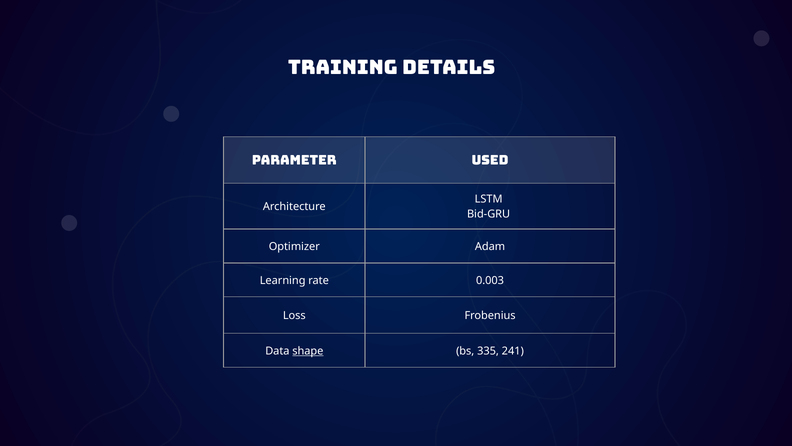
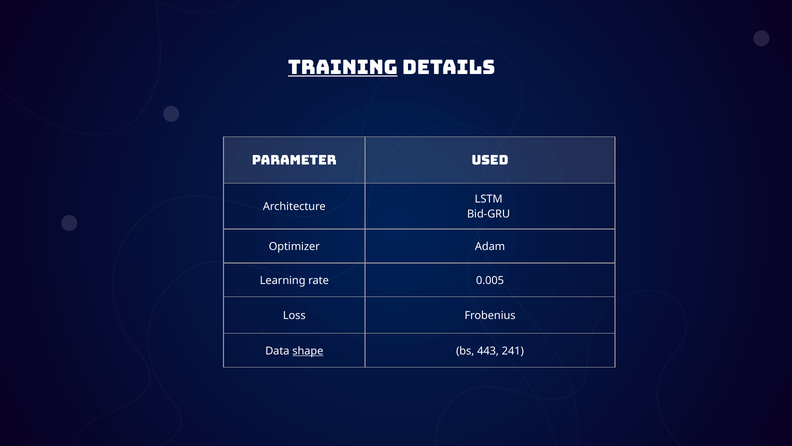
tRAINING underline: none -> present (343, 68)
0.003: 0.003 -> 0.005 (490, 280)
335: 335 -> 443 (488, 351)
